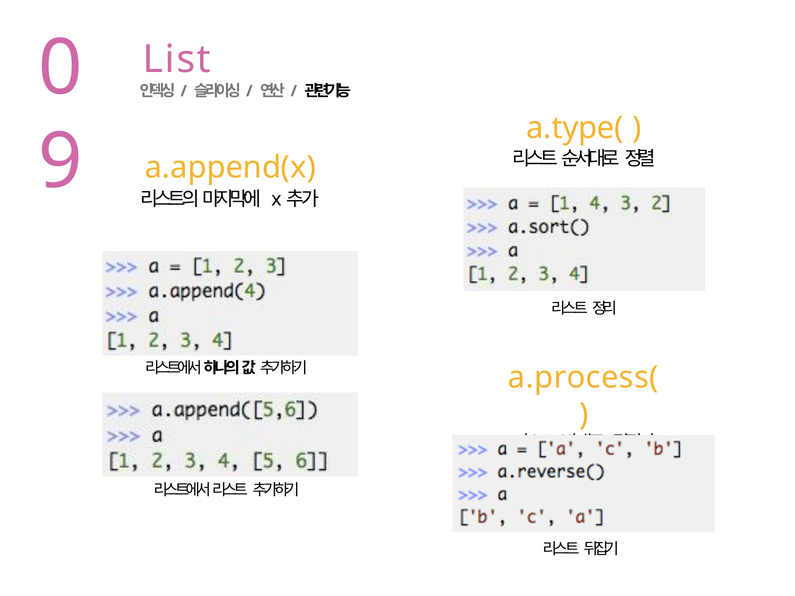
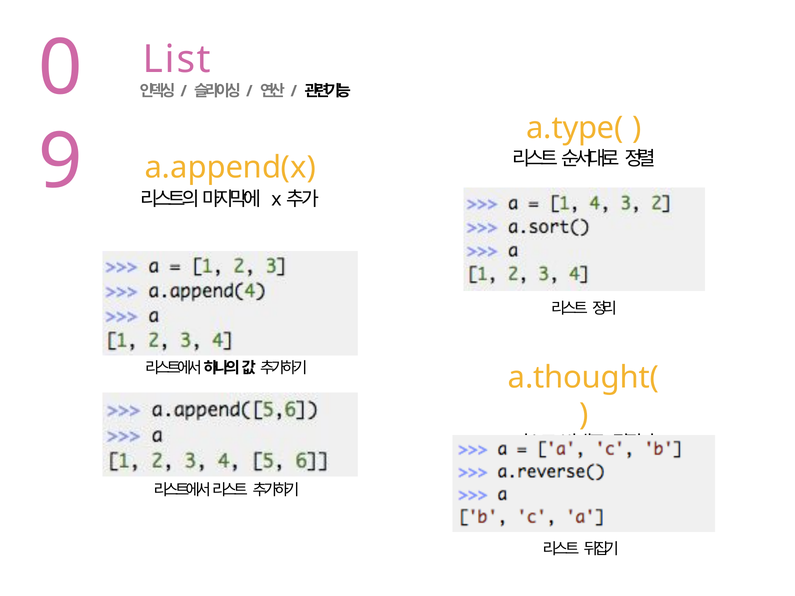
a.process(: a.process( -> a.thought( (584, 378)
